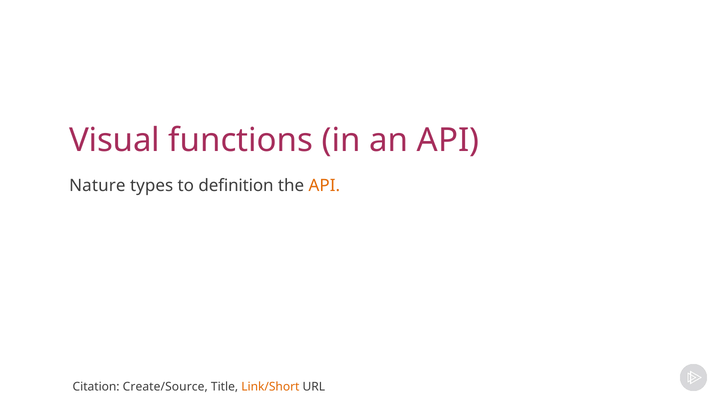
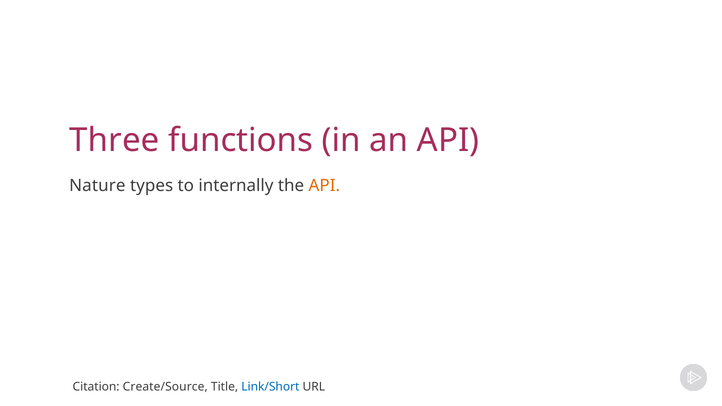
Visual: Visual -> Three (114, 140)
definition: definition -> internally (236, 186)
Link/Short colour: orange -> blue (270, 387)
